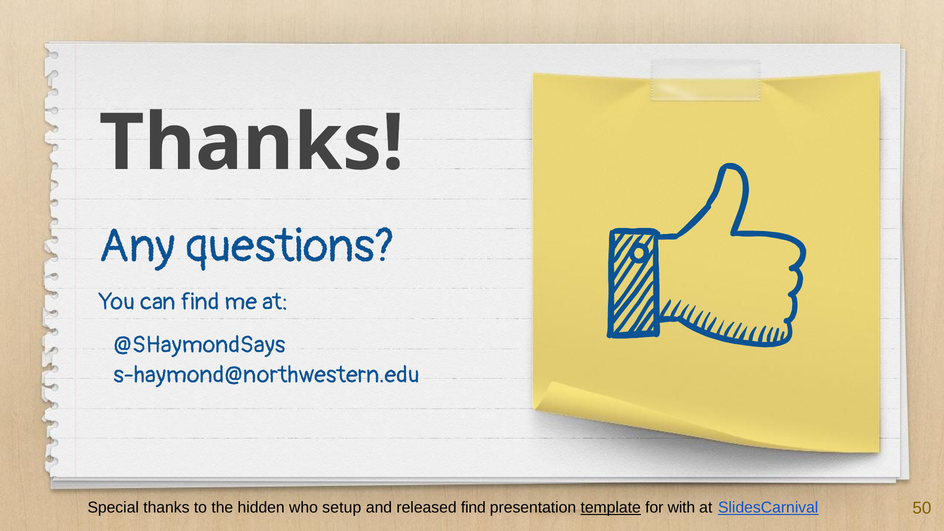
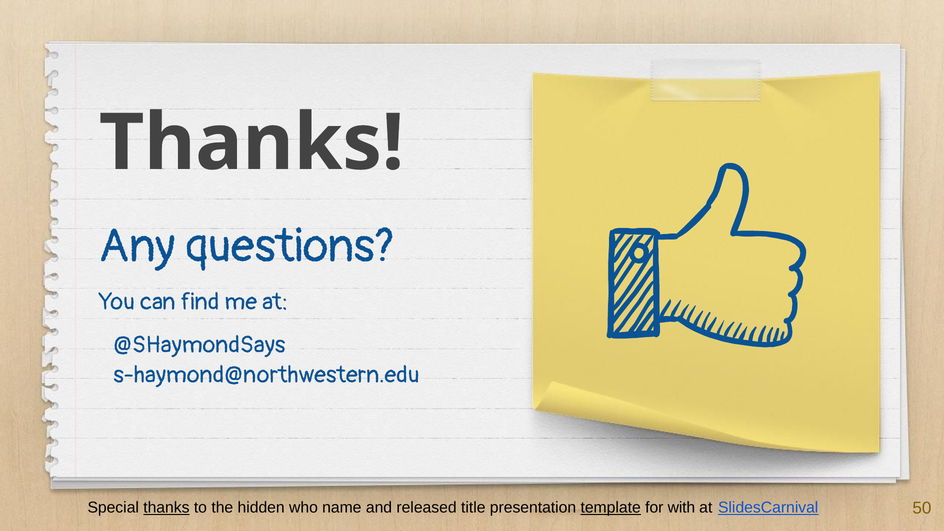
thanks underline: none -> present (166, 508)
setup: setup -> name (342, 508)
released find: find -> title (473, 508)
